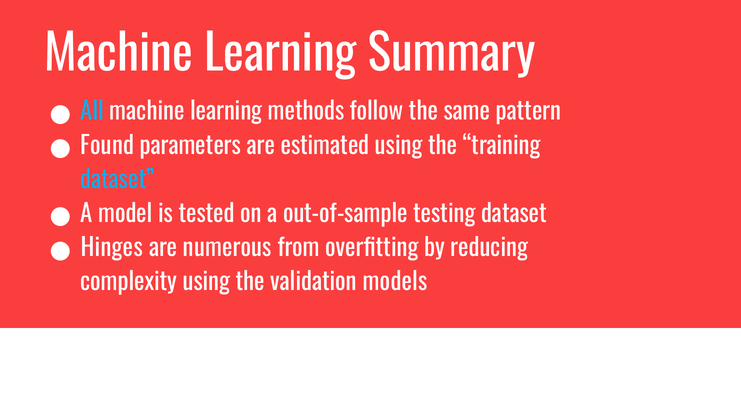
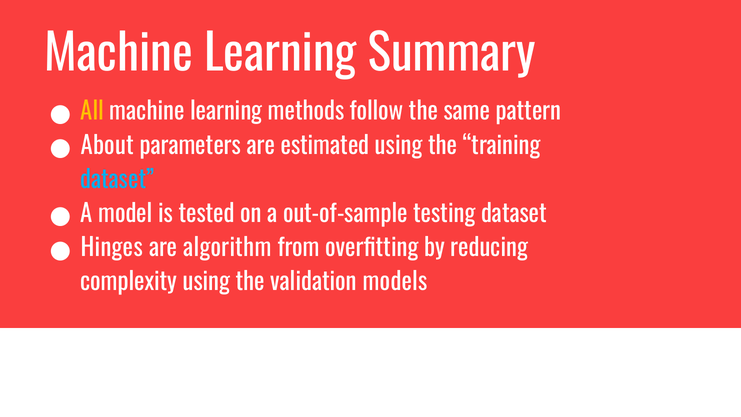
All colour: light blue -> yellow (92, 112)
Found: Found -> About (107, 146)
numerous: numerous -> algorithm (227, 248)
